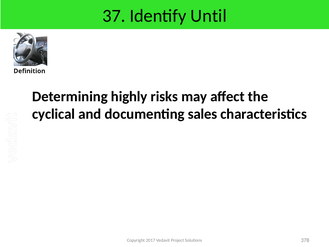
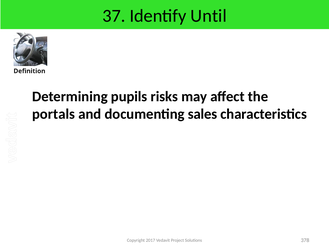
highly: highly -> pupils (129, 96)
cyclical: cyclical -> portals (54, 114)
